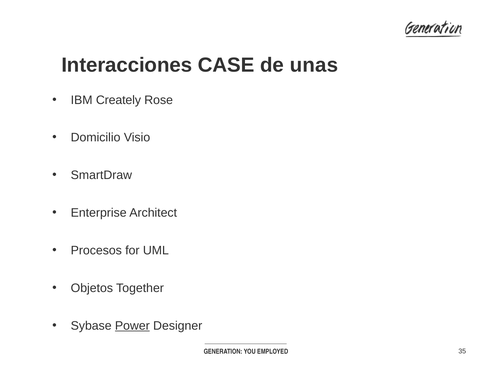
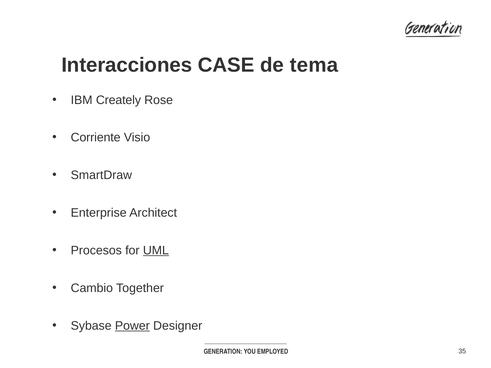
unas: unas -> tema (314, 65)
Domicilio: Domicilio -> Corriente (96, 138)
UML underline: none -> present (156, 251)
Objetos: Objetos -> Cambio (92, 288)
